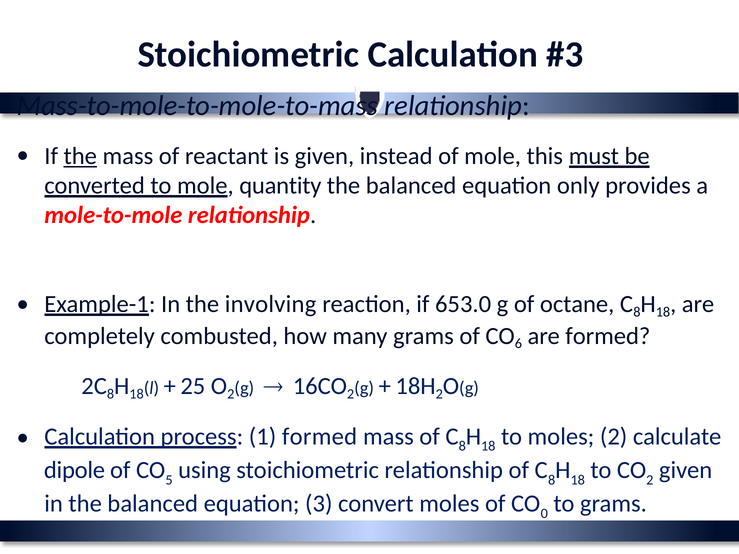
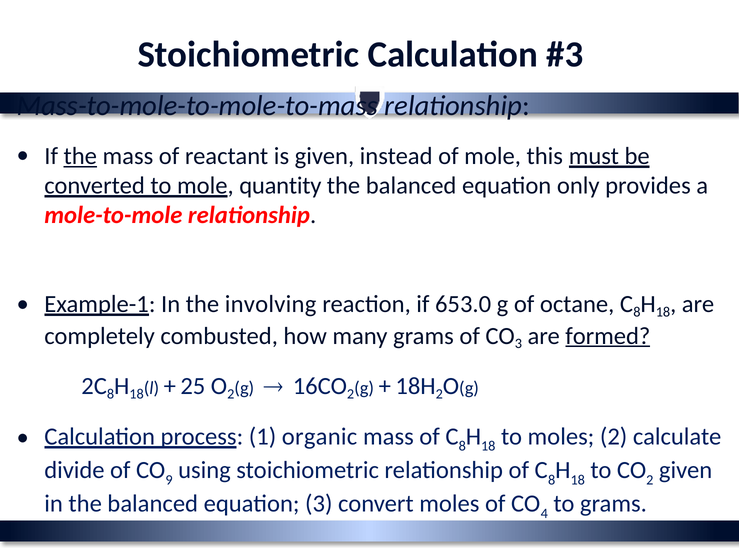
6: 6 -> 3 (518, 344)
formed underline: none -> present (608, 336)
1 formed: formed -> organic (320, 437)
dipole: dipole -> divide (74, 470)
5: 5 -> 9 (169, 480)
0: 0 -> 4 (544, 514)
